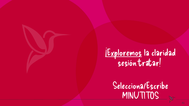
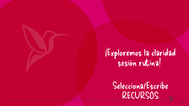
¡Exploremos underline: present -> none (124, 53)
tratar: tratar -> rutina (150, 63)
MINUTITOS: MINUTITOS -> RECURSOS (140, 96)
